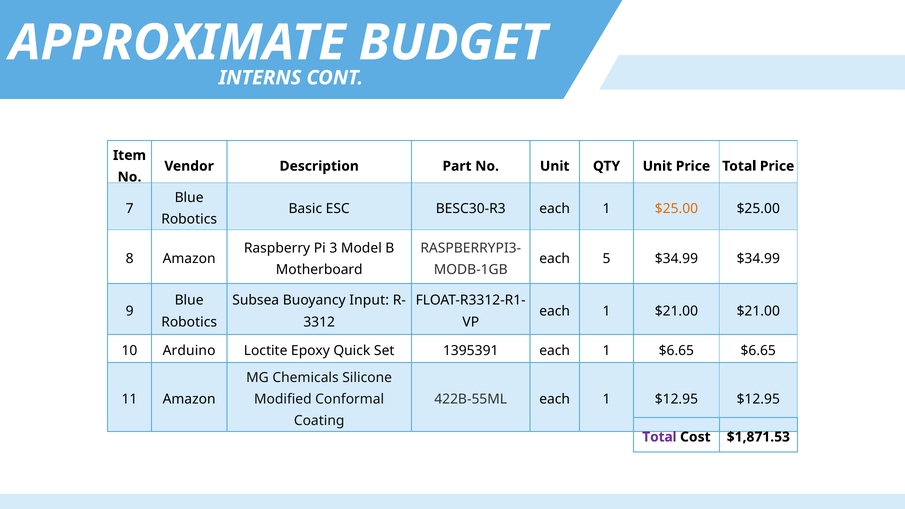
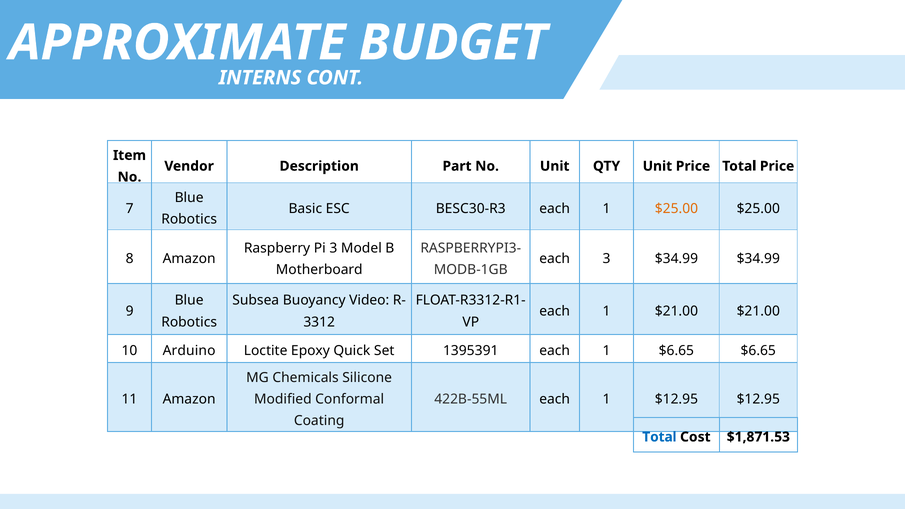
each 5: 5 -> 3 (607, 259)
Input: Input -> Video (369, 300)
Total colour: purple -> blue (659, 437)
